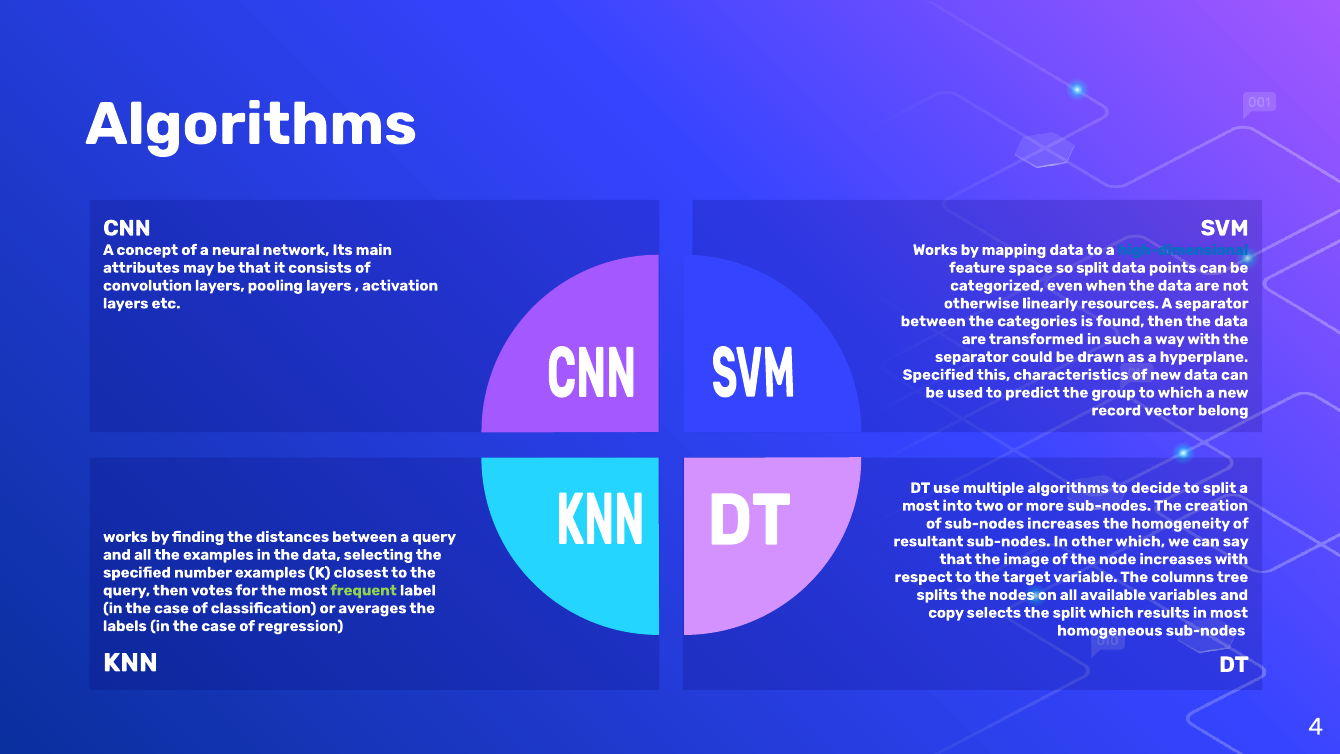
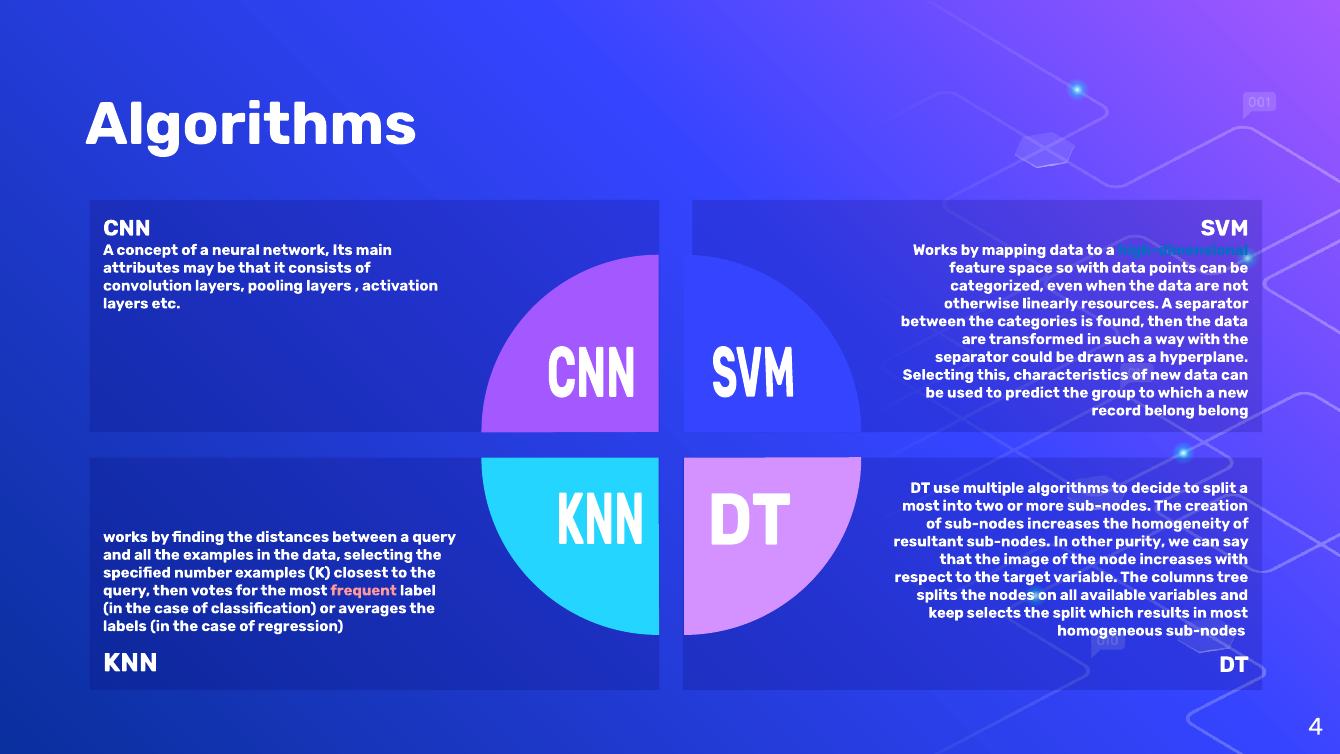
so split: split -> with (1092, 268)
Specified: Specified -> Selecting (938, 375)
record vector: vector -> belong (1170, 410)
other which: which -> purity (1140, 541)
frequent colour: light green -> pink (364, 590)
copy: copy -> keep (946, 613)
